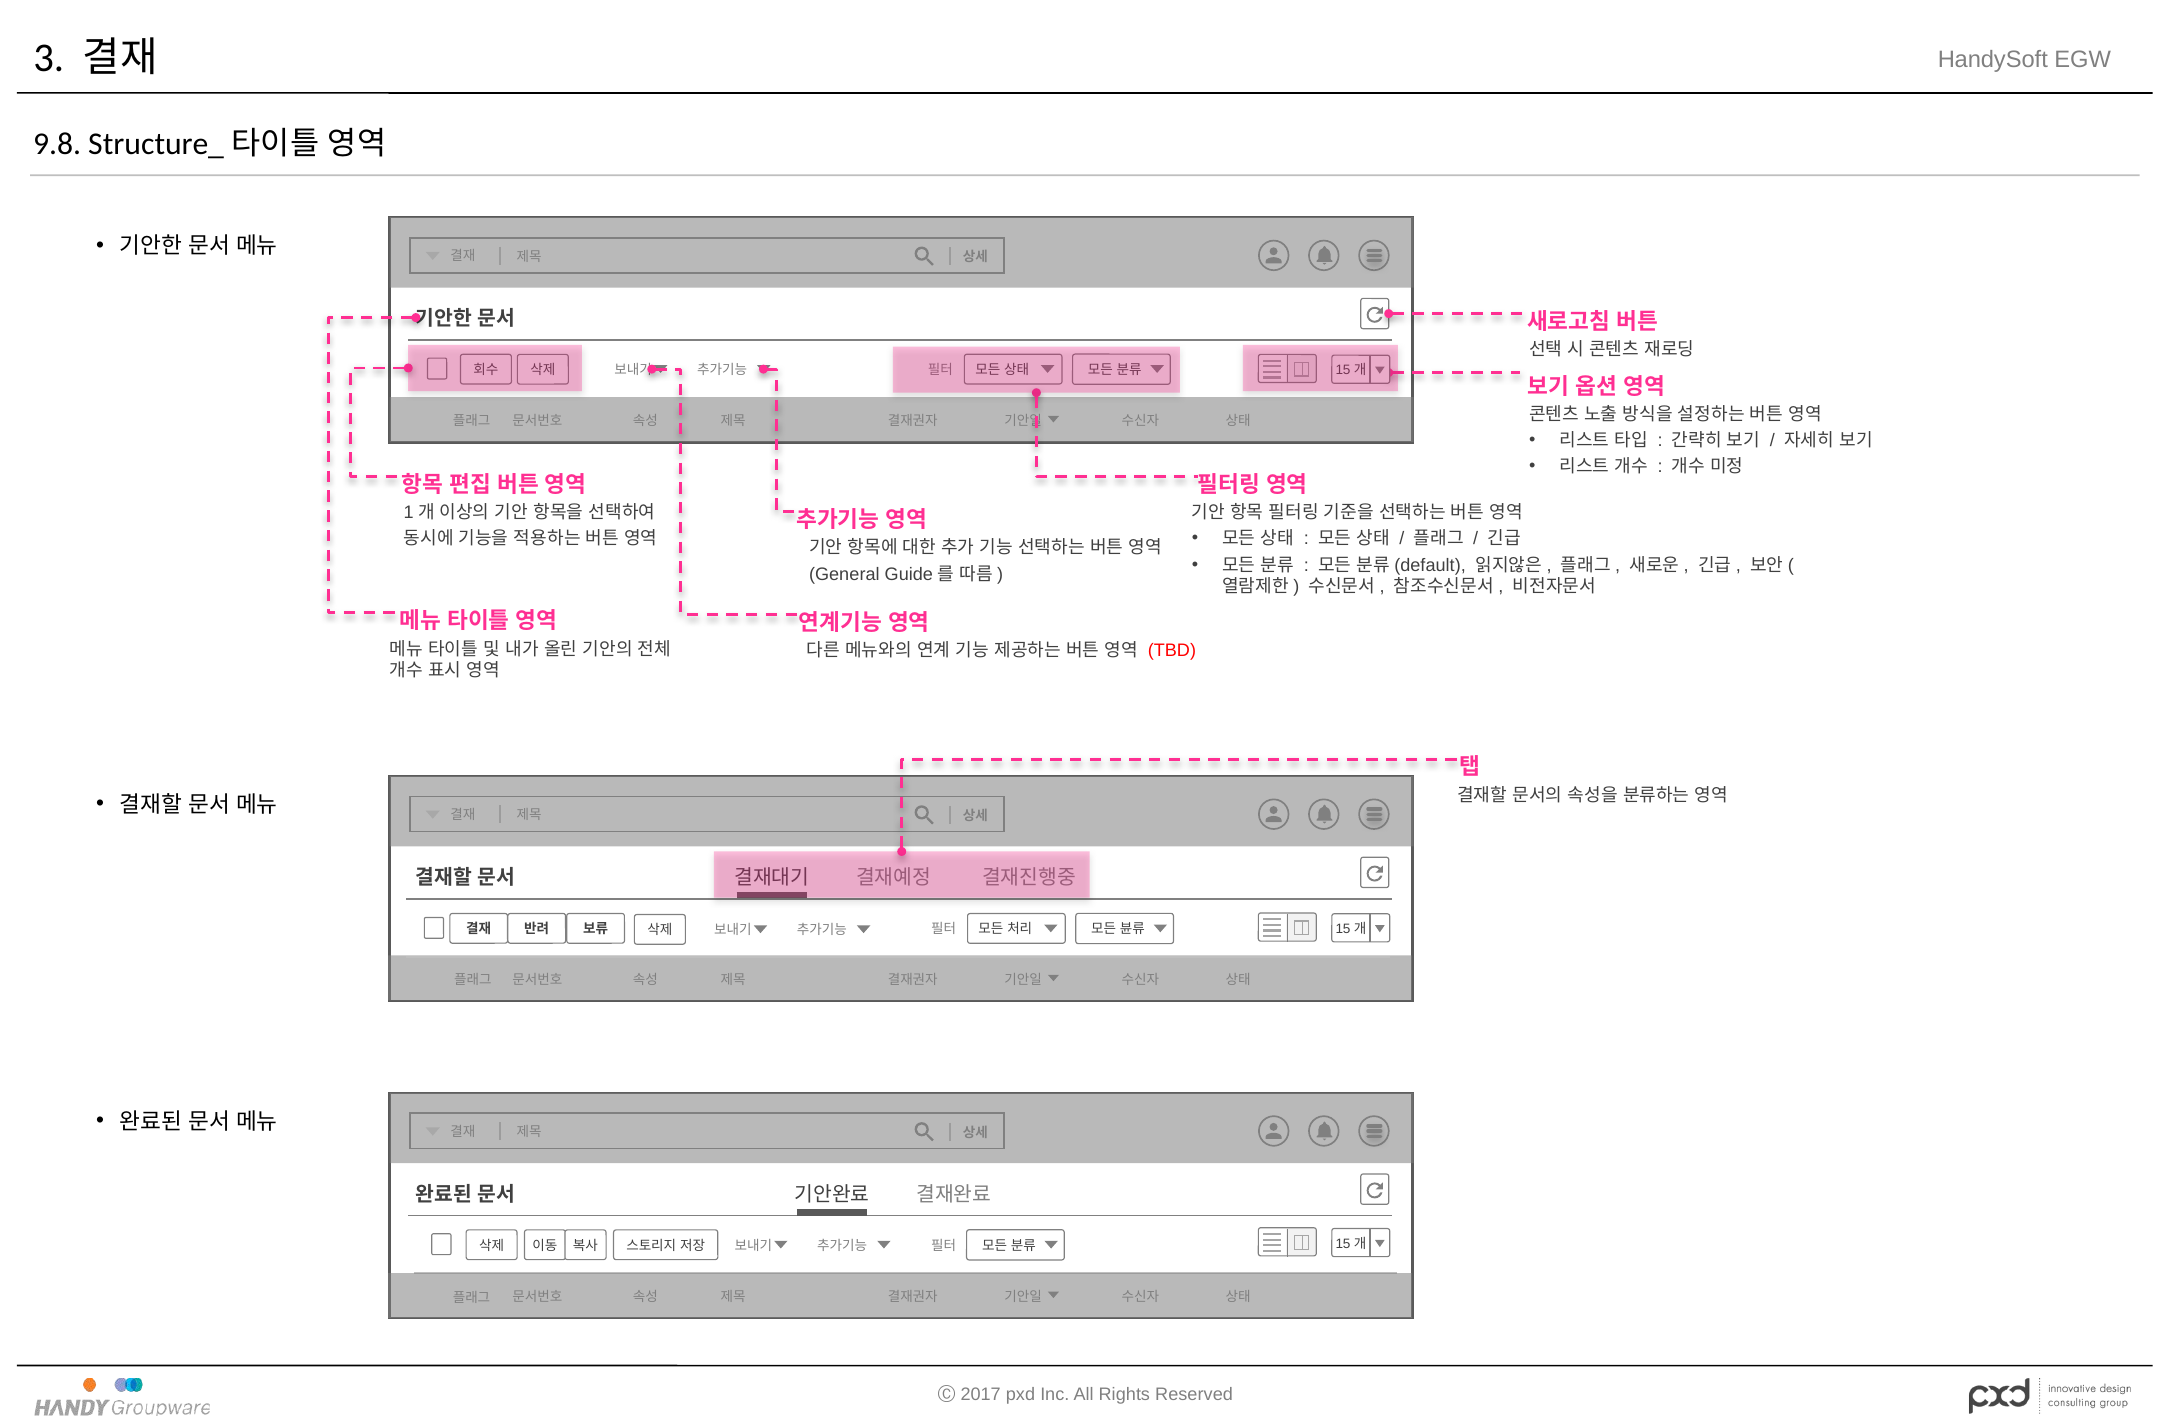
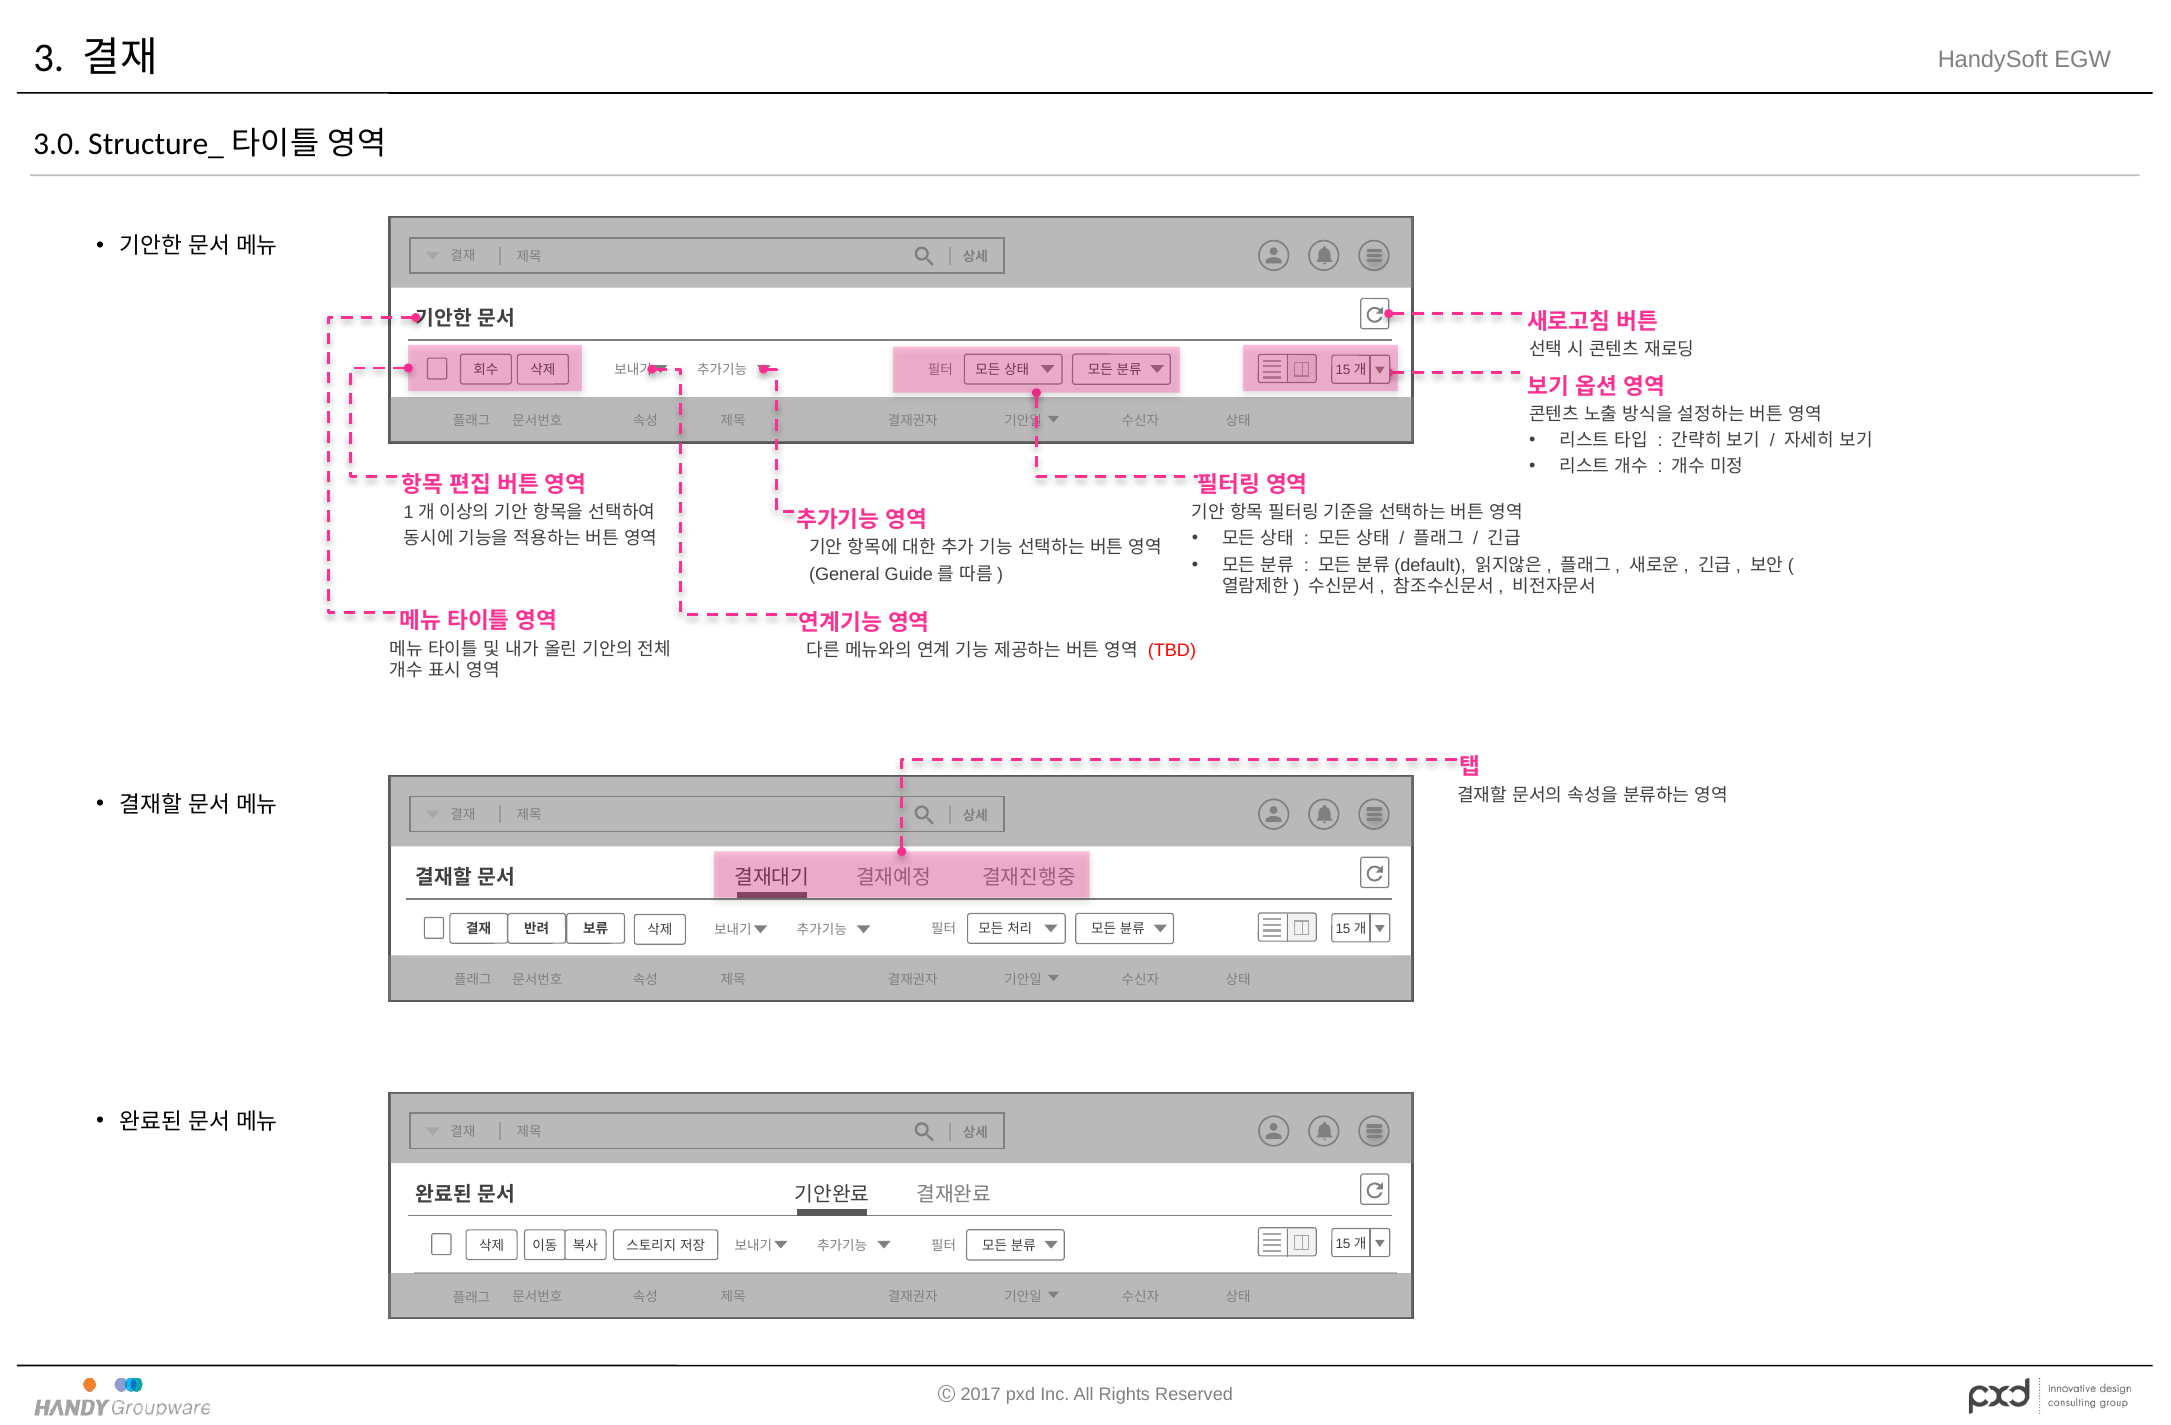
9.8: 9.8 -> 3.0 (57, 144)
